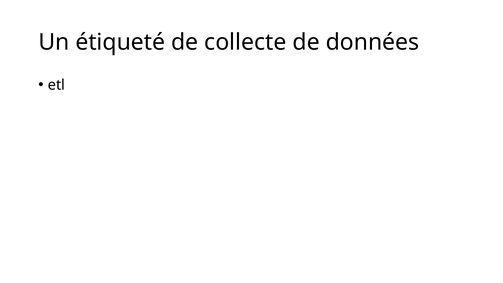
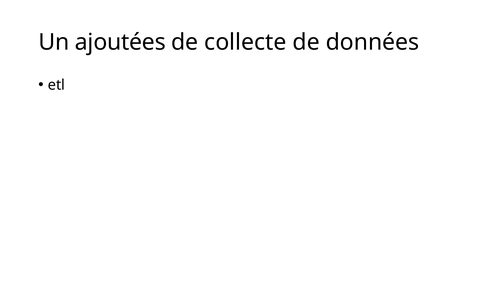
étiqueté: étiqueté -> ajoutées (120, 42)
